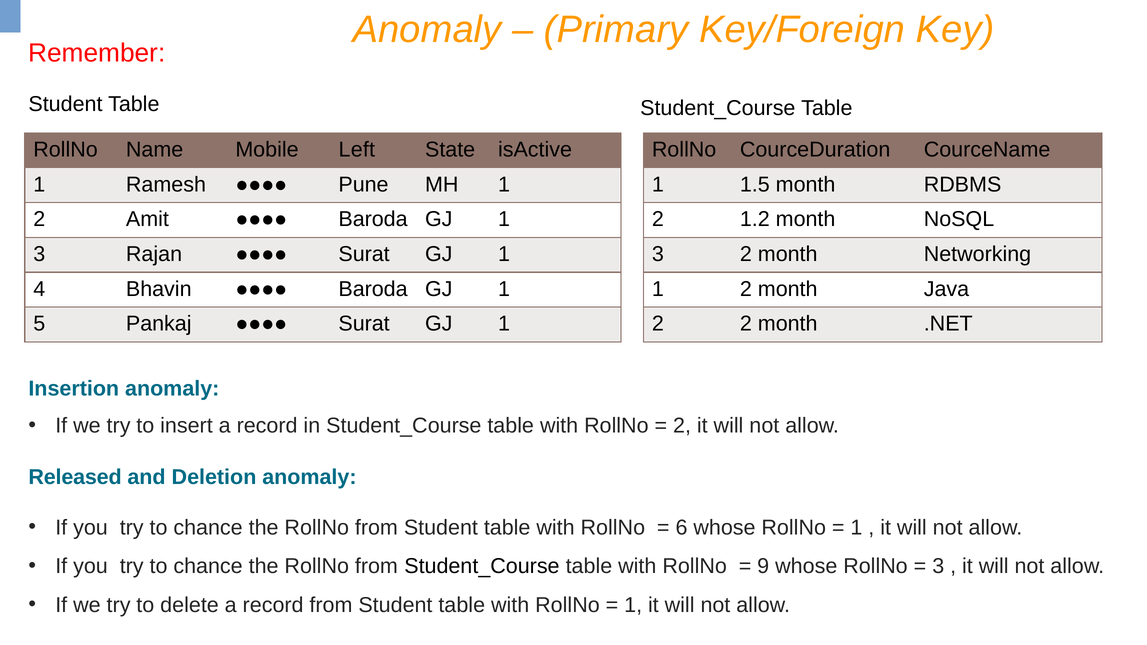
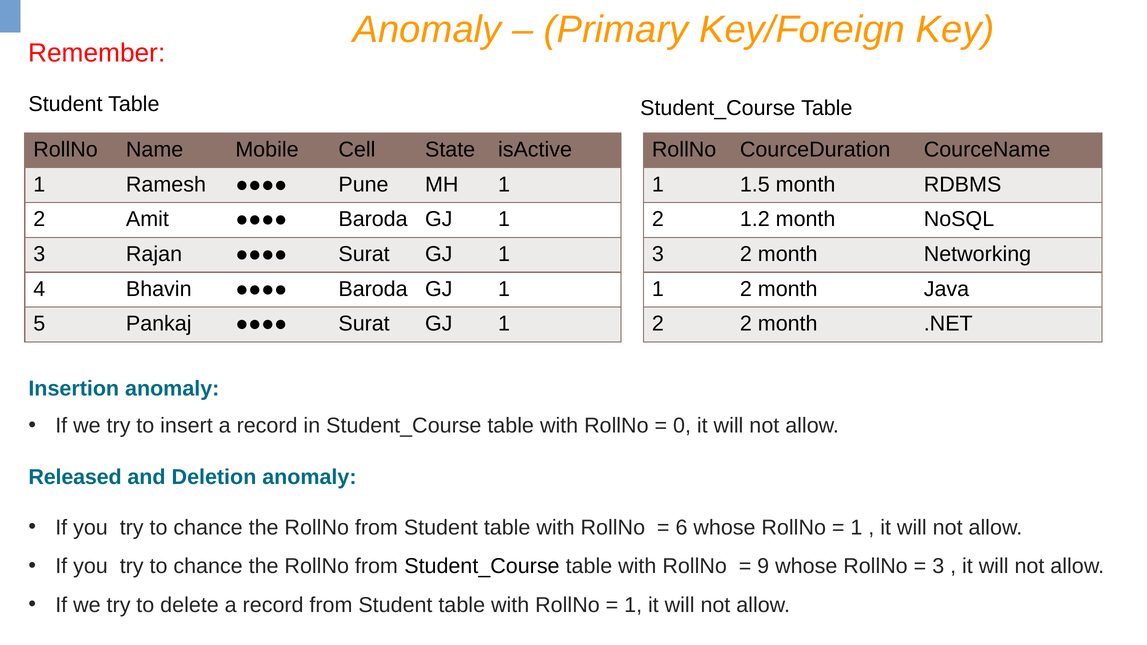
Left: Left -> Cell (357, 150)
2: 2 -> 0 (682, 426)
